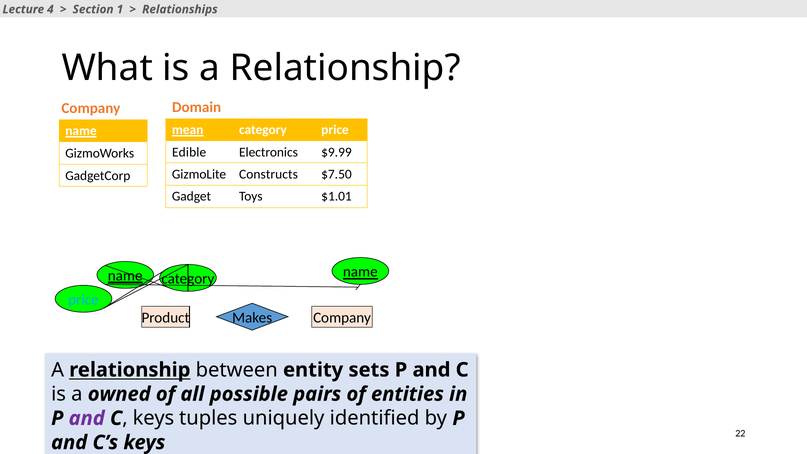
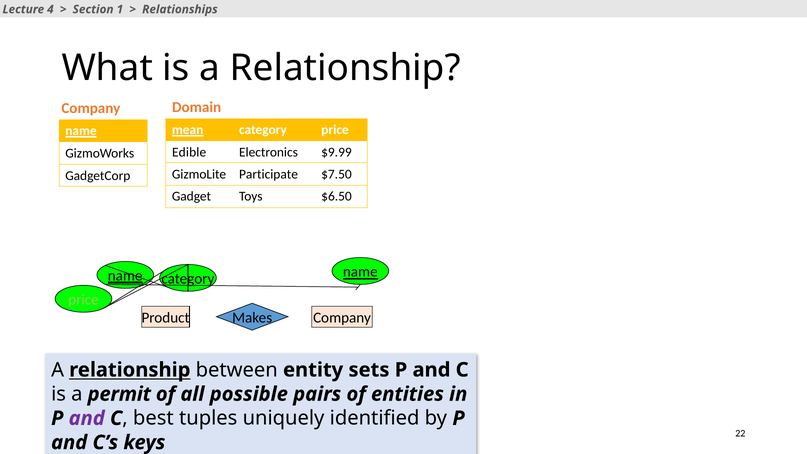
Constructs: Constructs -> Participate (269, 174)
$1.01: $1.01 -> $6.50 (336, 197)
price colour: light blue -> light green (83, 300)
owned: owned -> permit (119, 394)
keys: keys -> best (153, 418)
